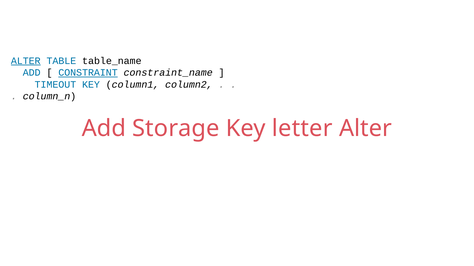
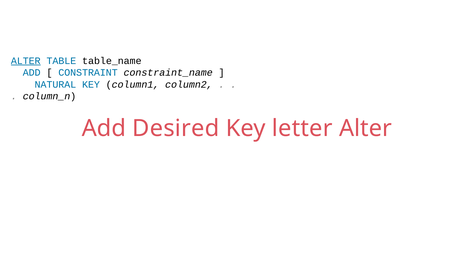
CONSTRAINT underline: present -> none (88, 73)
TIMEOUT: TIMEOUT -> NATURAL (55, 85)
Storage: Storage -> Desired (176, 129)
